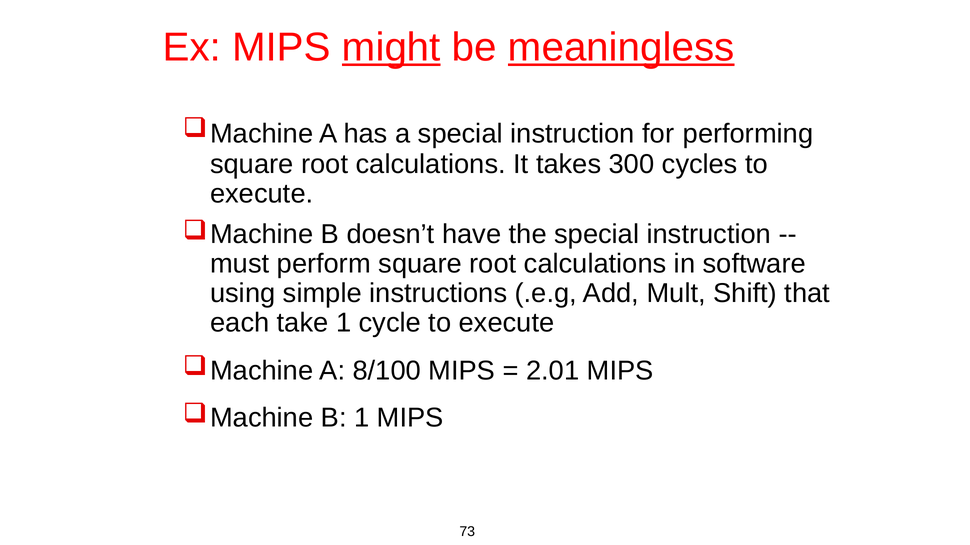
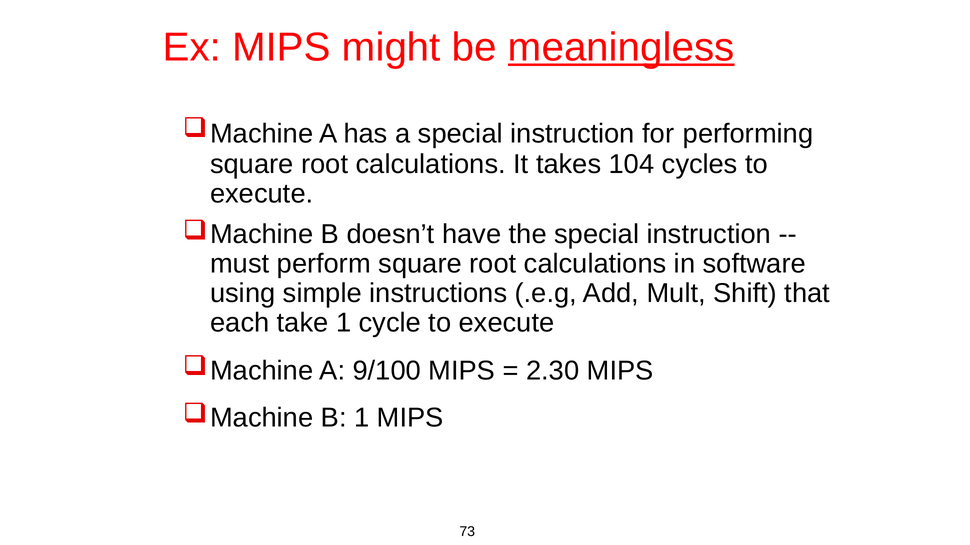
might underline: present -> none (391, 48)
300: 300 -> 104 (632, 164)
8/100: 8/100 -> 9/100 (387, 371)
2.01: 2.01 -> 2.30 (553, 371)
